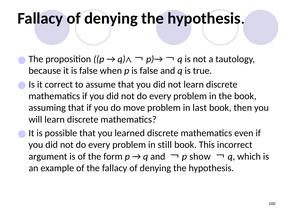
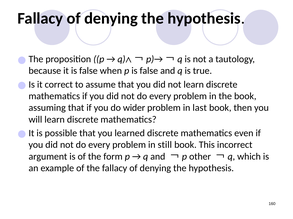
move: move -> wider (134, 108)
show: show -> other (200, 157)
